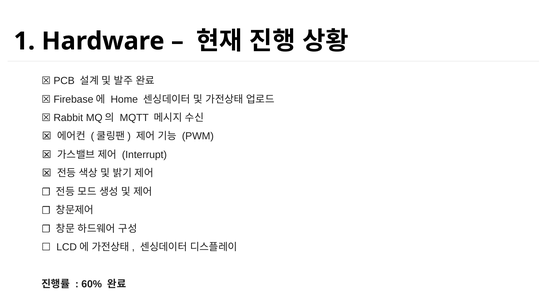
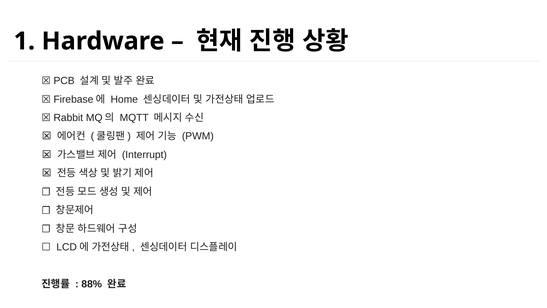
60%: 60% -> 88% (92, 284)
